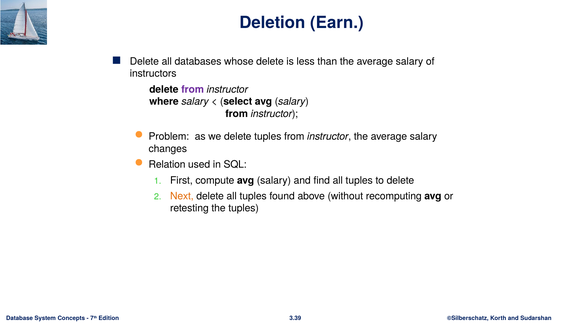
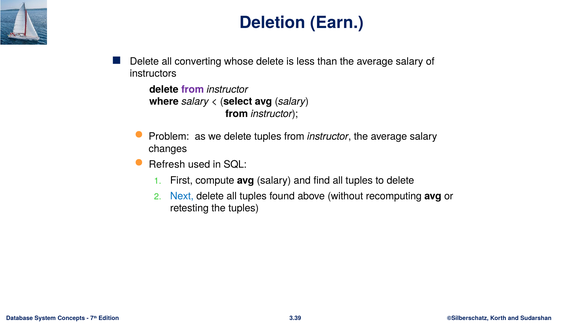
databases: databases -> converting (198, 61)
Relation: Relation -> Refresh (167, 164)
Next colour: orange -> blue (182, 196)
